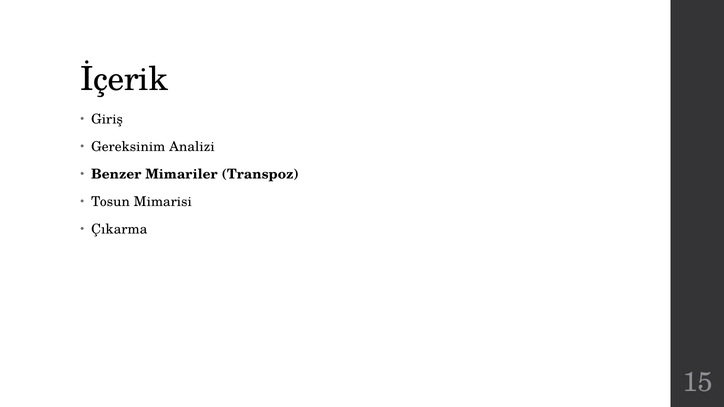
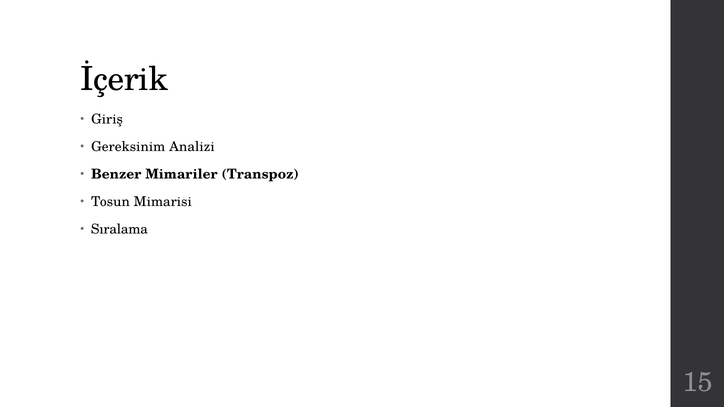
Çıkarma: Çıkarma -> Sıralama (119, 229)
